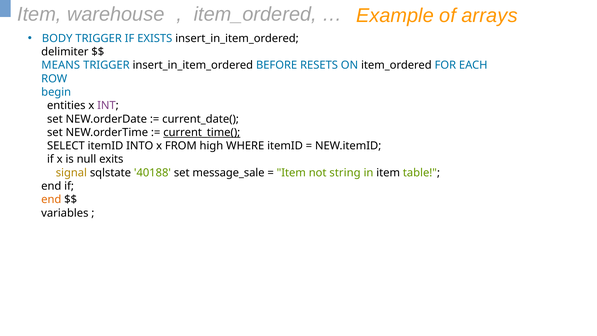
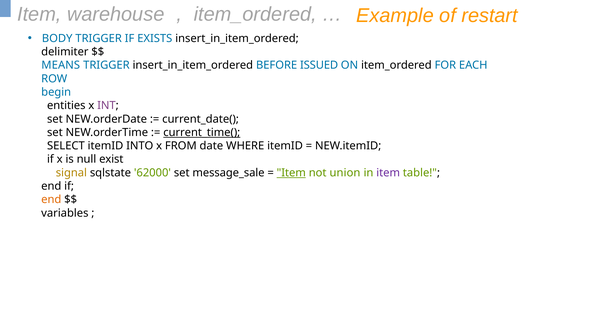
arrays: arrays -> restart (490, 16)
RESETS: RESETS -> ISSUED (319, 65)
high: high -> date (211, 146)
exits: exits -> exist (111, 159)
40188: 40188 -> 62000 (152, 173)
Item underline: none -> present (291, 173)
string: string -> union (345, 173)
item colour: black -> purple (388, 173)
